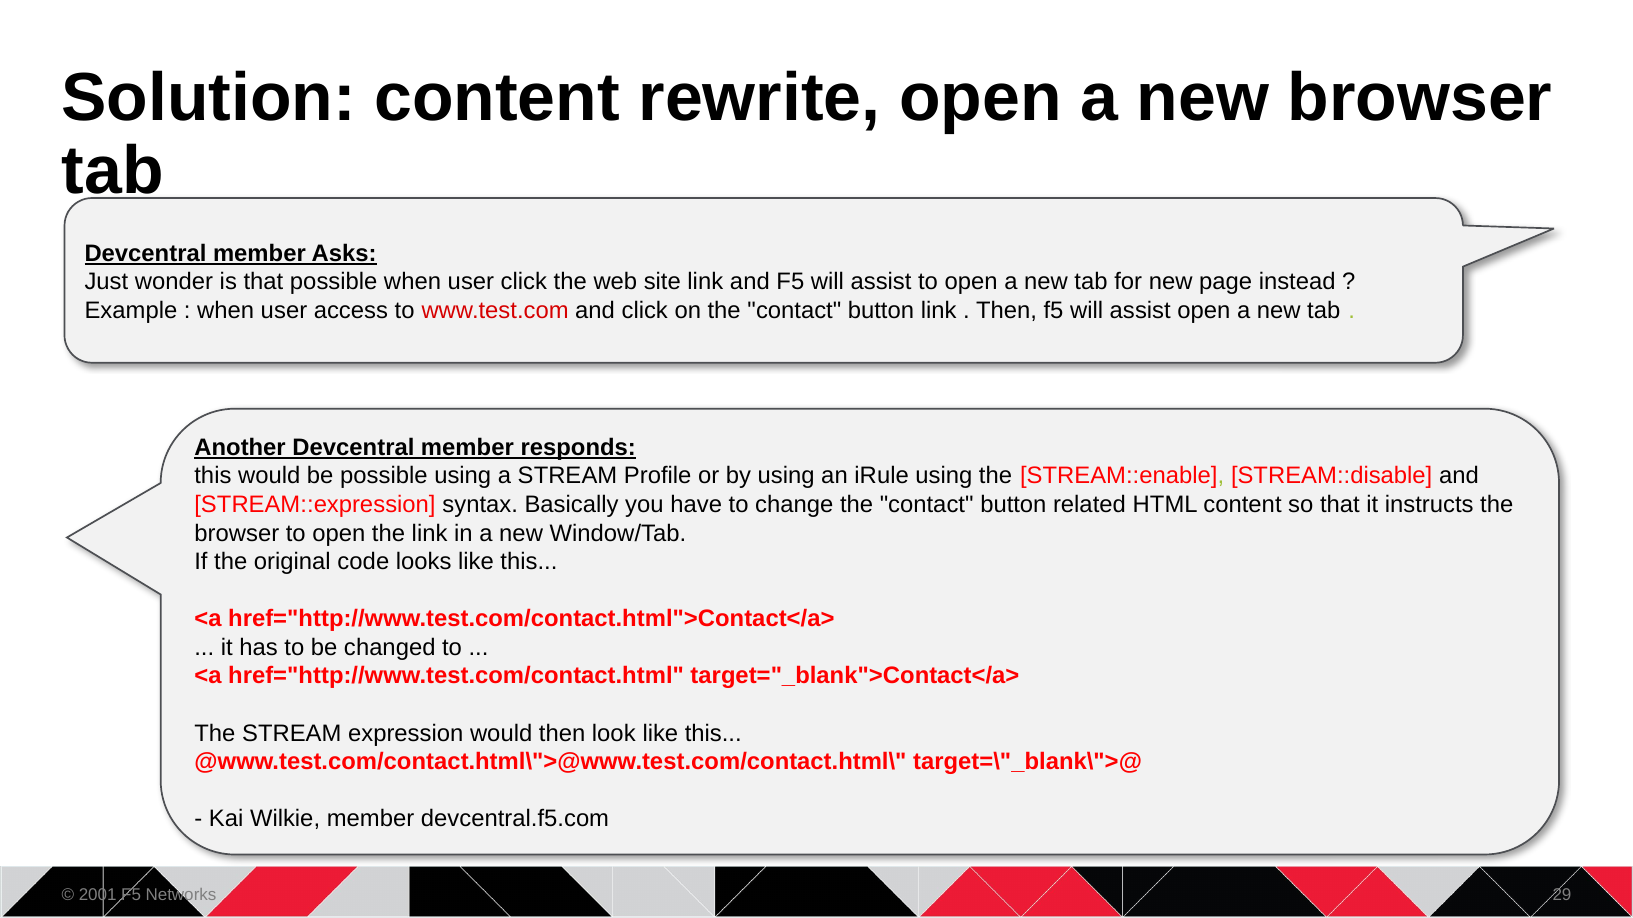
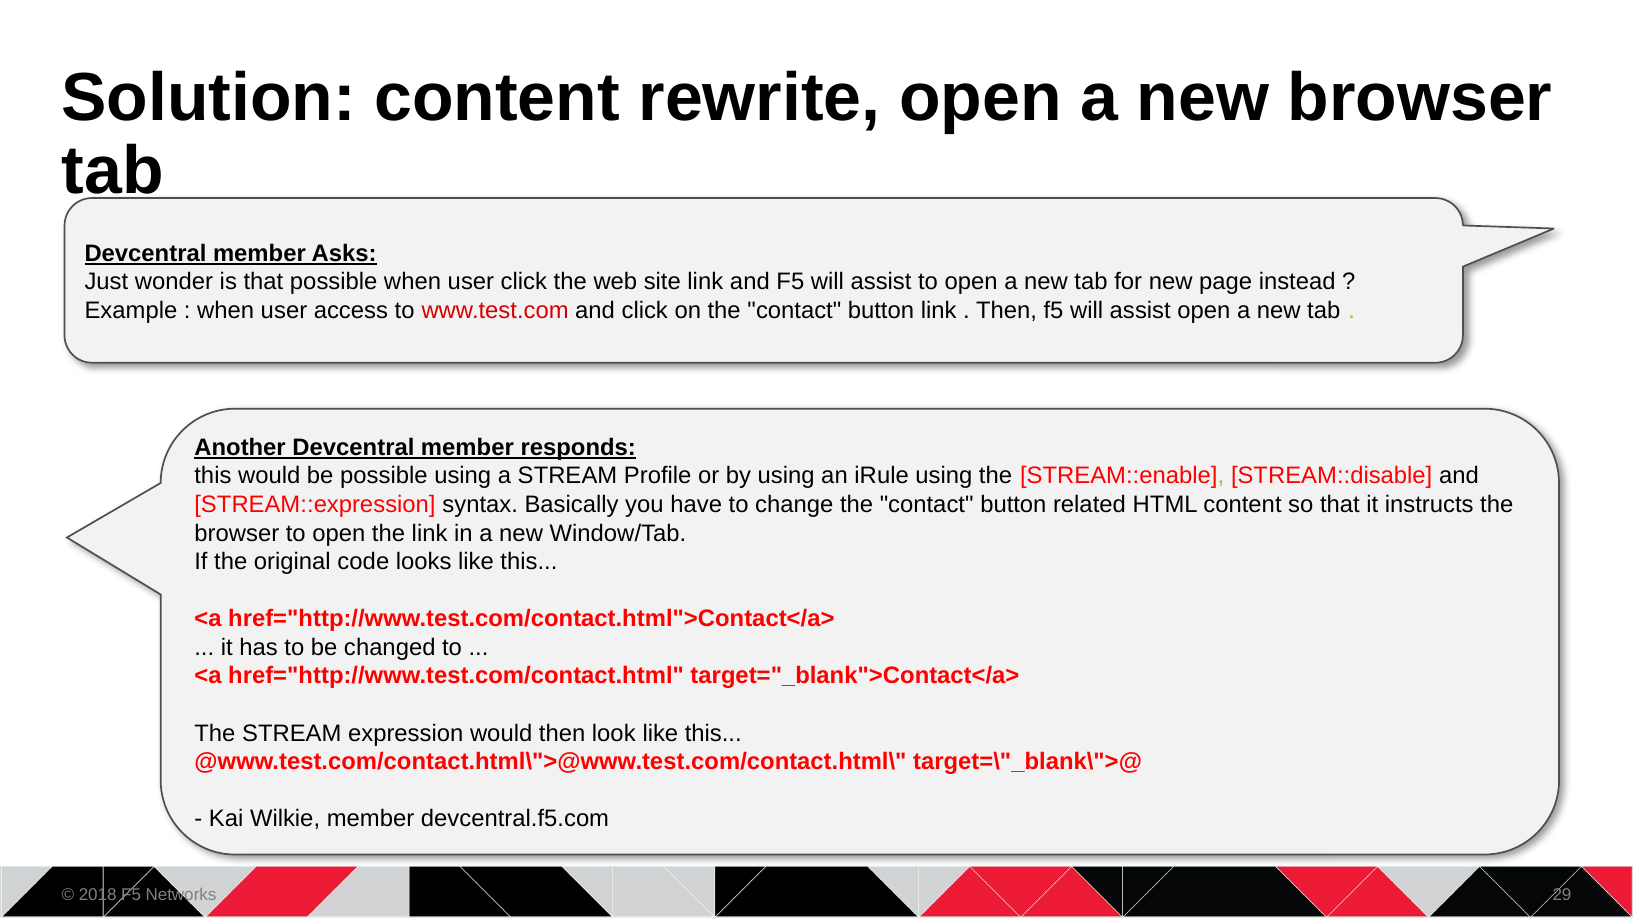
2001: 2001 -> 2018 (98, 895)
